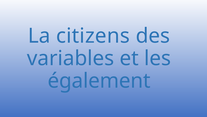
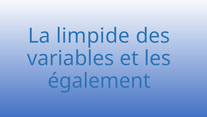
citizens: citizens -> limpide (93, 36)
